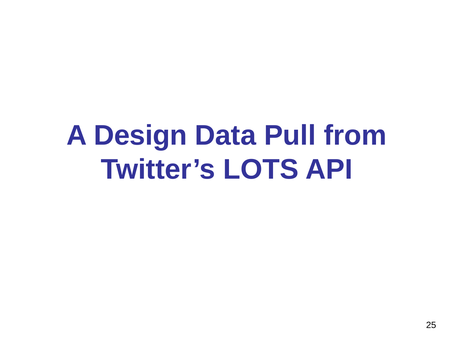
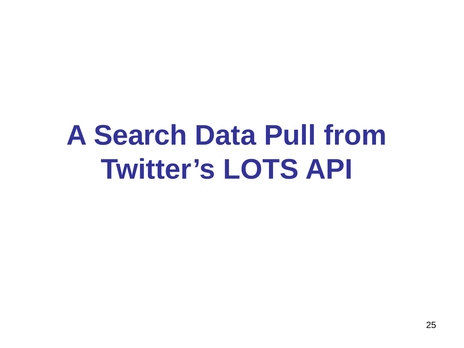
Design: Design -> Search (141, 136)
